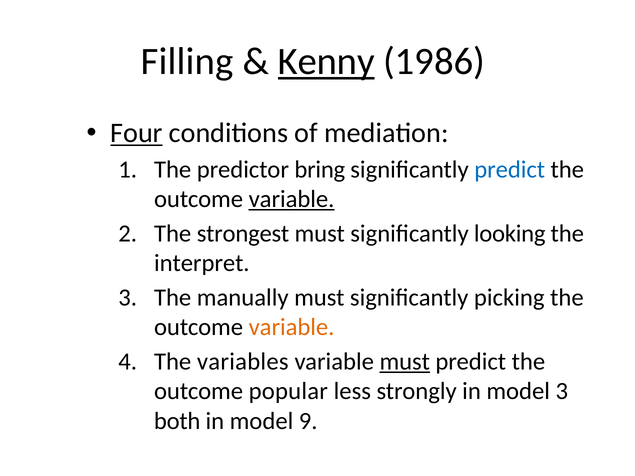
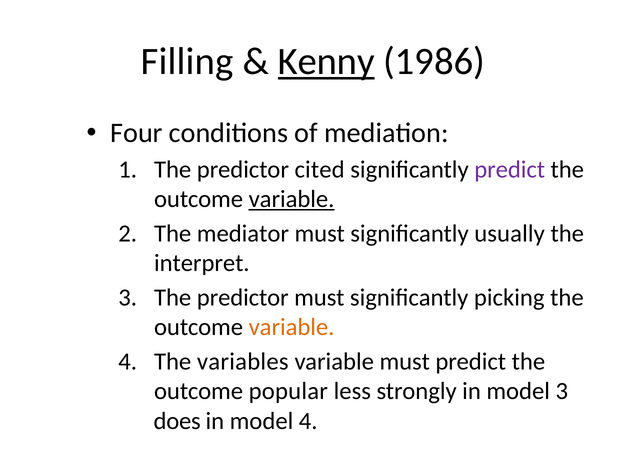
Four underline: present -> none (137, 133)
bring: bring -> cited (320, 170)
predict colour: blue -> purple (510, 170)
strongest: strongest -> mediator (243, 234)
looking: looking -> usually (510, 234)
3 The manually: manually -> predictor (243, 298)
must underline: present -> none (405, 362)
both: both -> does (177, 421)
model 9: 9 -> 4 (308, 421)
